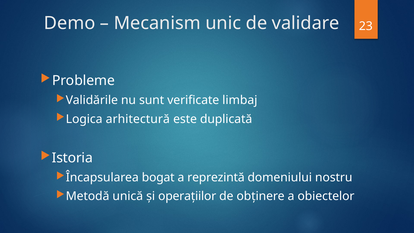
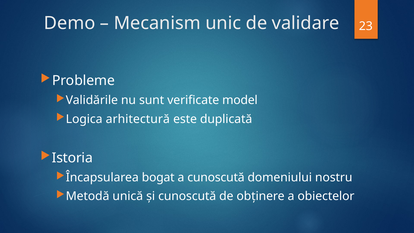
limbaj: limbaj -> model (240, 100)
a reprezintă: reprezintă -> cunoscută (216, 177)
și operațiilor: operațiilor -> cunoscută (187, 196)
